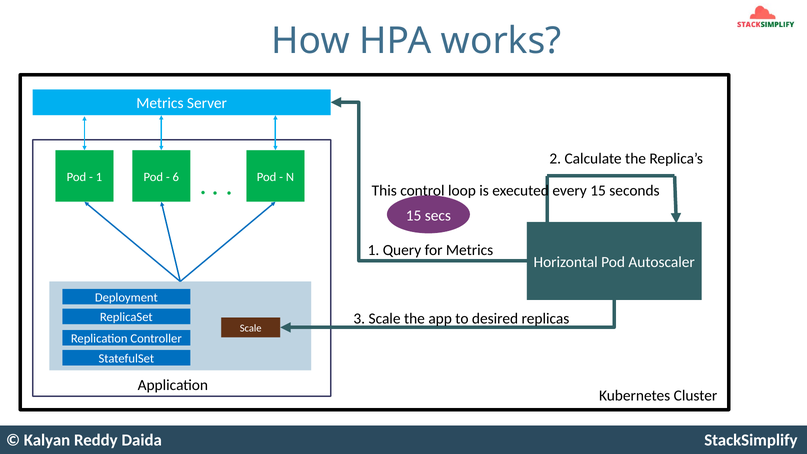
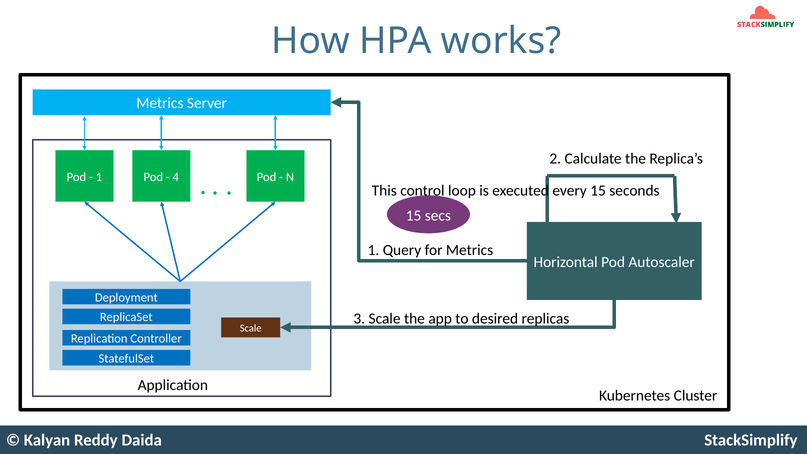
6: 6 -> 4 (176, 177)
